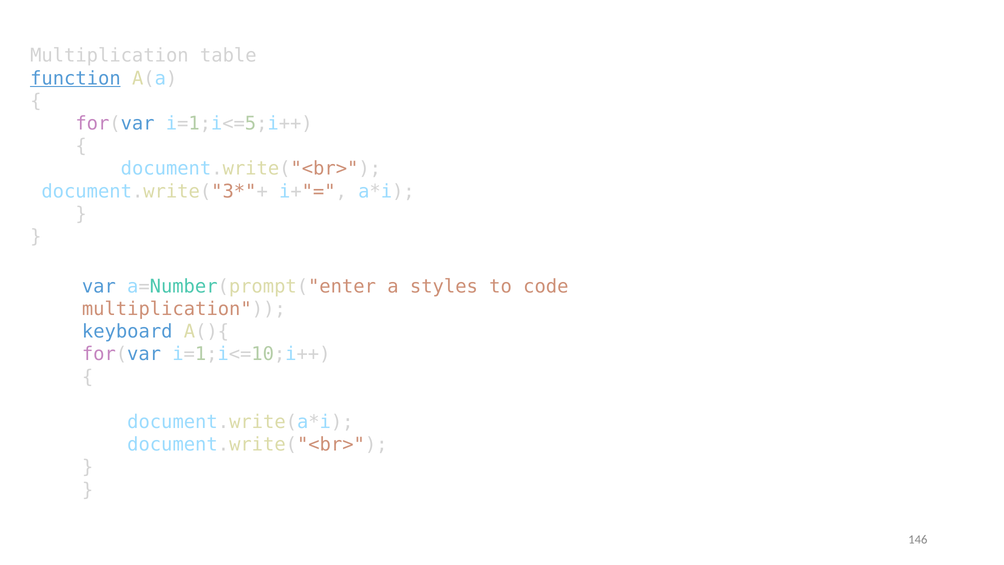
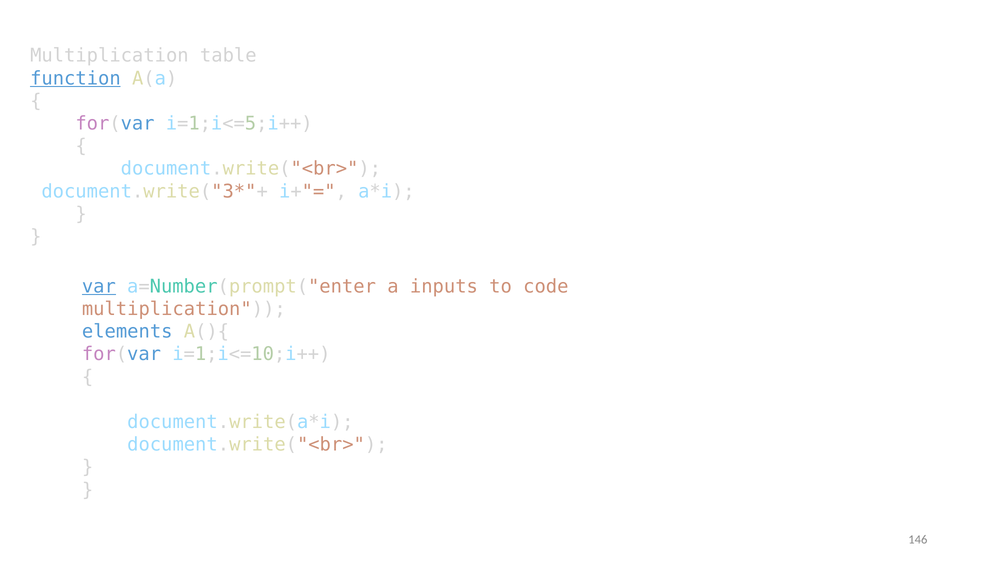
var underline: none -> present (99, 286)
styles: styles -> inputs (444, 286)
keyboard: keyboard -> elements (127, 332)
